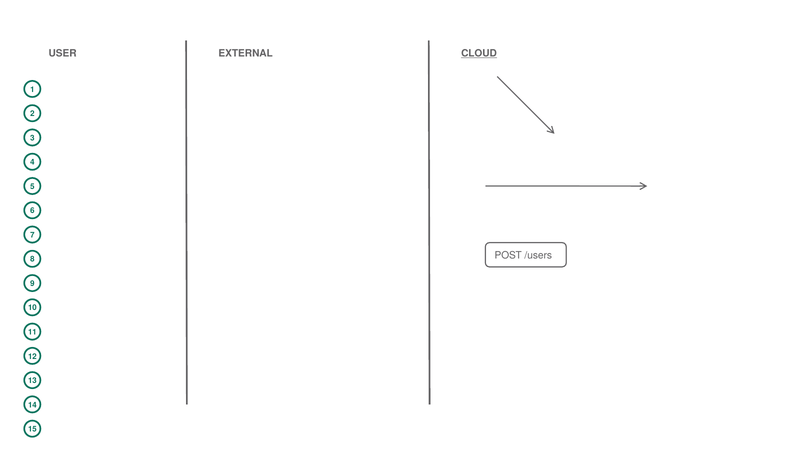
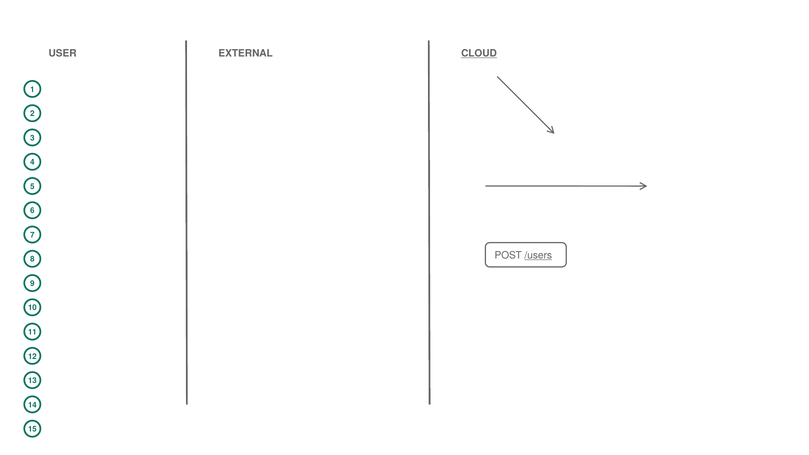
/users underline: none -> present (538, 255)
